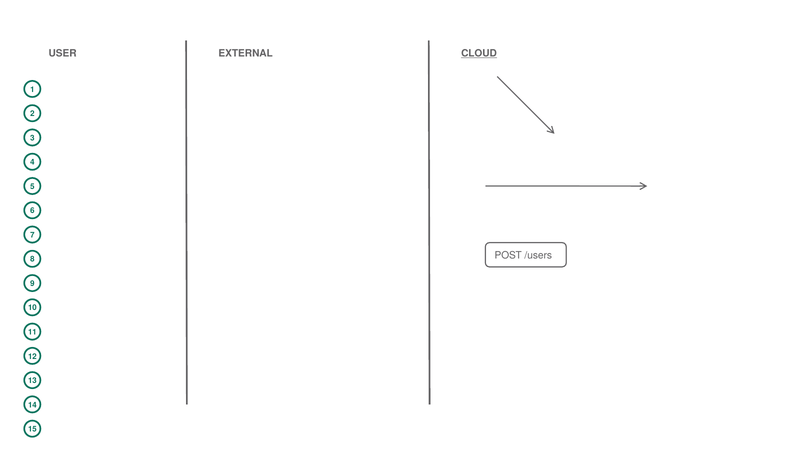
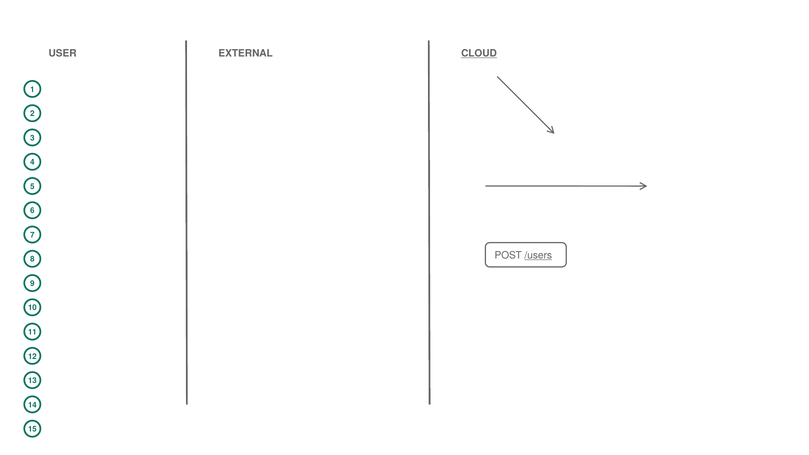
/users underline: none -> present (538, 255)
